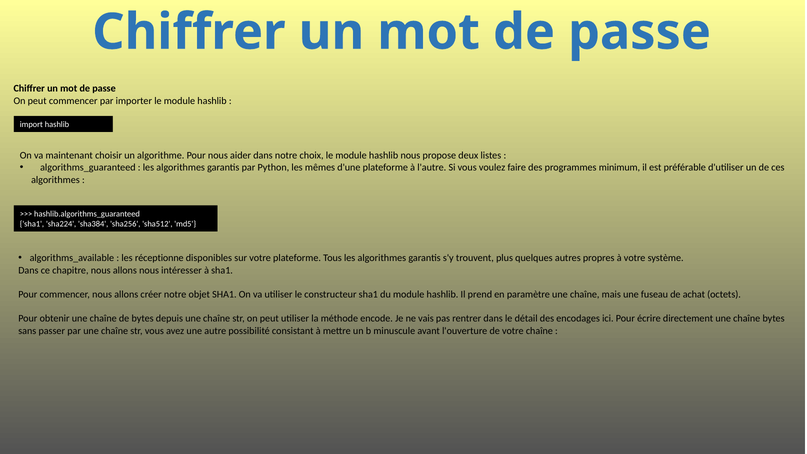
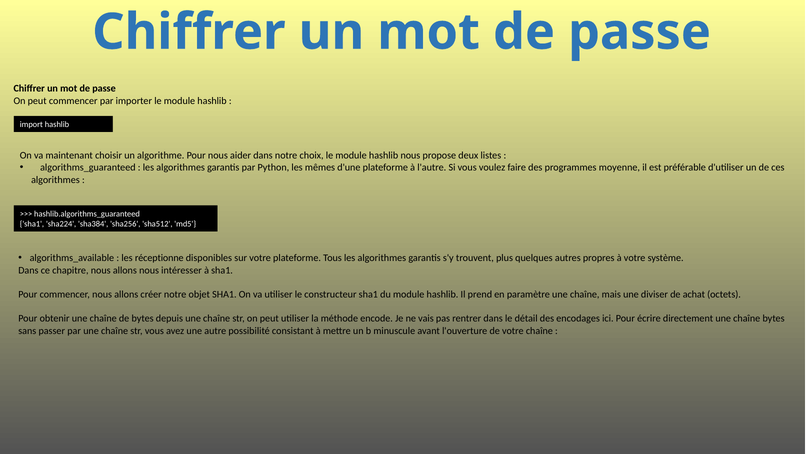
minimum: minimum -> moyenne (619, 168)
fuseau: fuseau -> diviser (654, 294)
